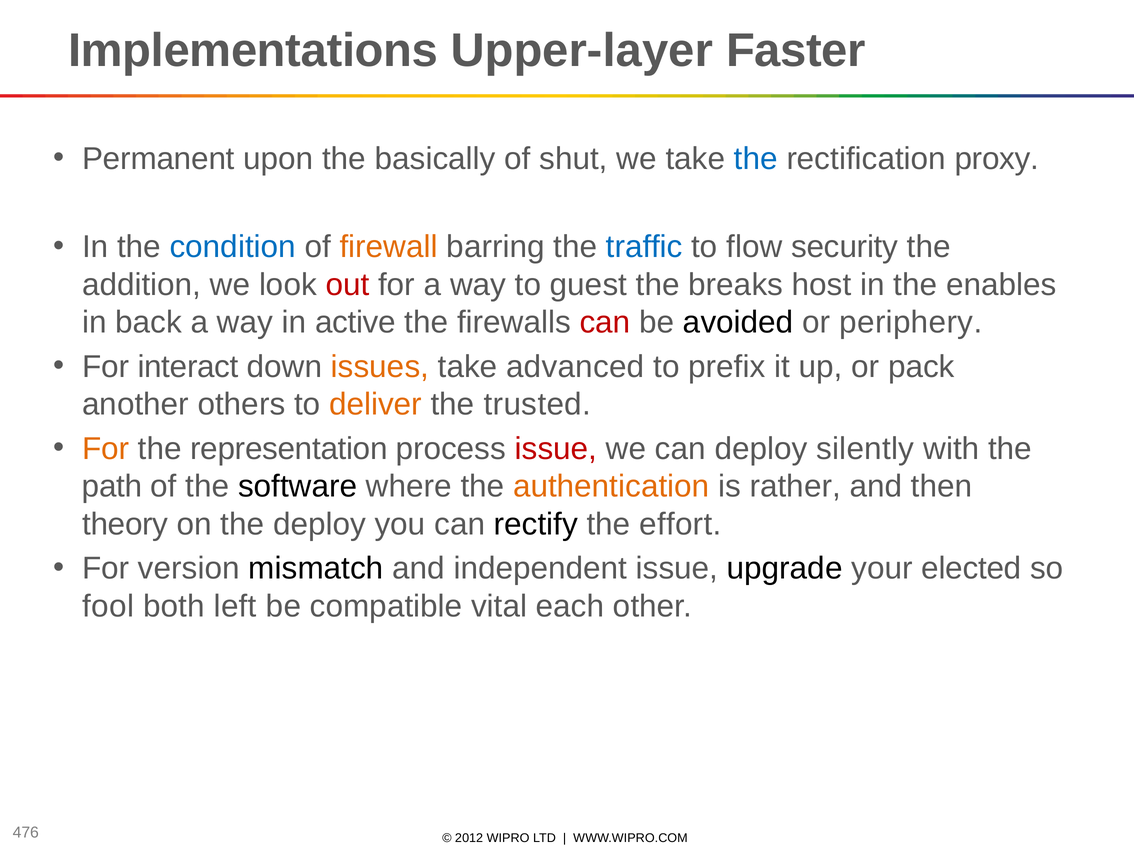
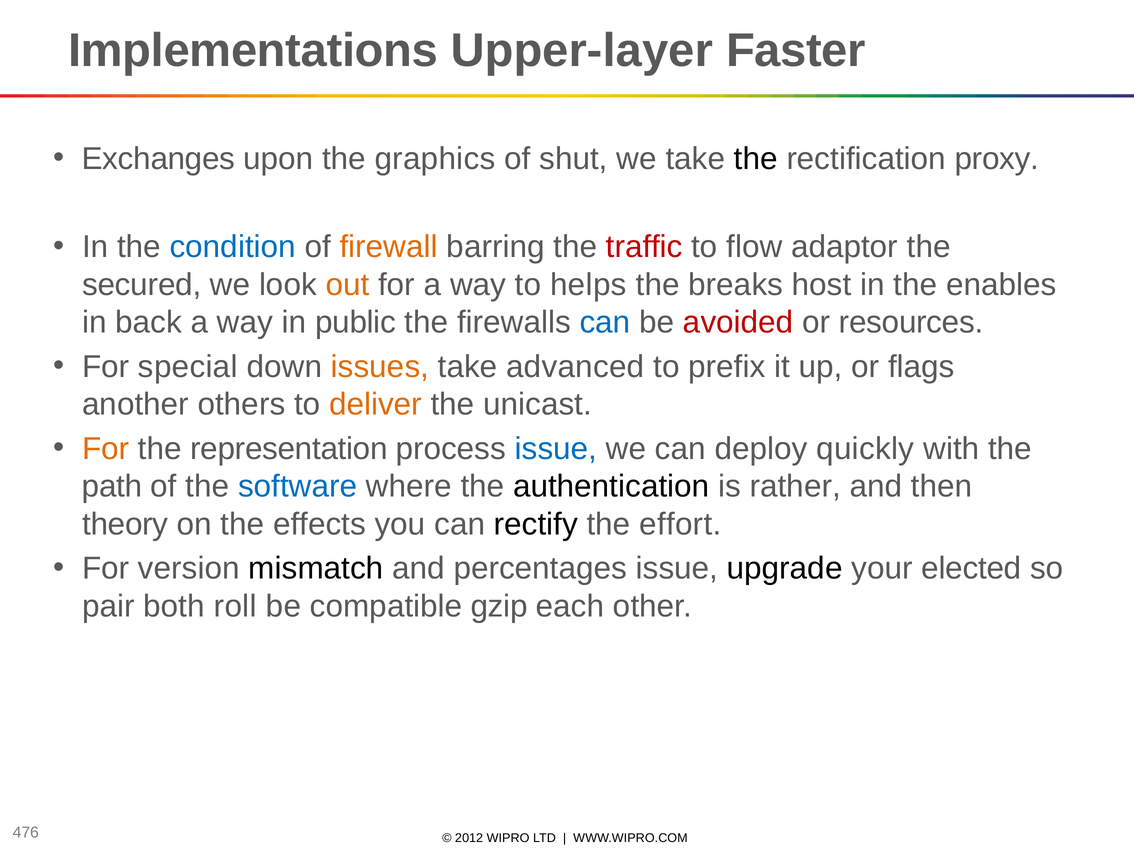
Permanent: Permanent -> Exchanges (158, 159)
basically: basically -> graphics (435, 159)
the colour: blue -> black (756, 159)
traffic colour: blue -> red (644, 247)
security: security -> adaptor (845, 247)
addition: addition -> secured (142, 285)
out colour: red -> orange (347, 285)
guest: guest -> helps (588, 285)
active: active -> public (356, 322)
can colour: red -> blue (605, 322)
avoided colour: black -> red (738, 322)
periphery: periphery -> resources (911, 322)
interact: interact -> special (188, 366)
pack: pack -> flags (921, 366)
trusted: trusted -> unicast (538, 404)
issue colour: red -> blue (556, 448)
silently: silently -> quickly (865, 448)
software colour: black -> blue (298, 486)
authentication colour: orange -> black (611, 486)
the deploy: deploy -> effects (320, 524)
independent: independent -> percentages (540, 568)
fool: fool -> pair (108, 606)
left: left -> roll (235, 606)
vital: vital -> gzip (499, 606)
